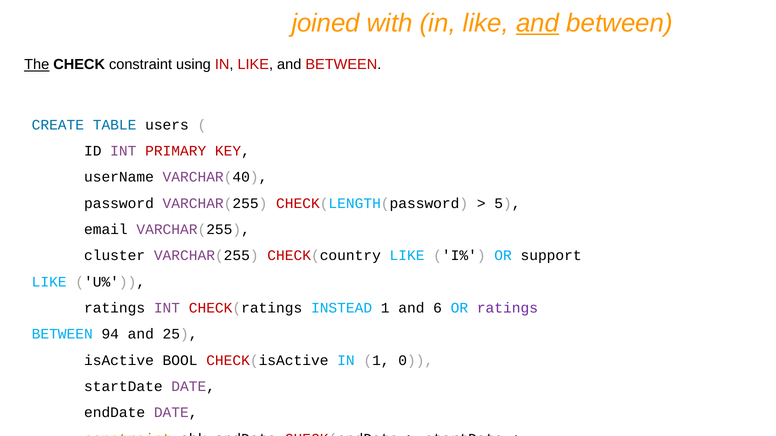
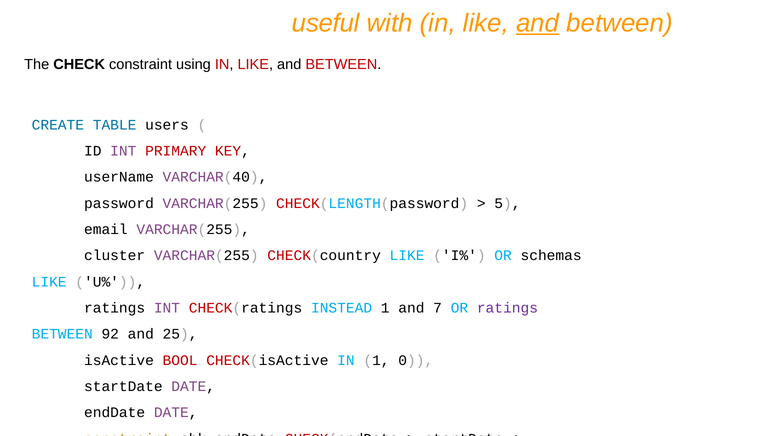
joined: joined -> useful (326, 23)
The underline: present -> none (37, 65)
support: support -> schemas (551, 256)
and 6: 6 -> 7 (438, 308)
94: 94 -> 92 (110, 335)
BOOL colour: black -> red (180, 361)
